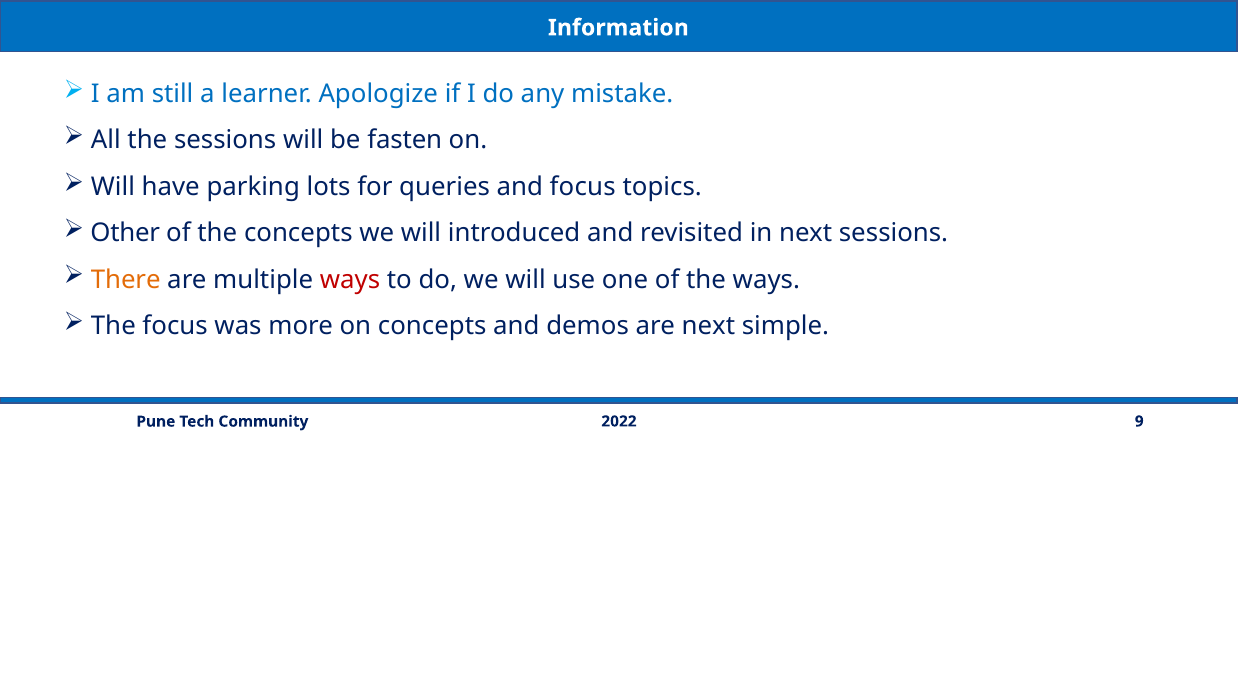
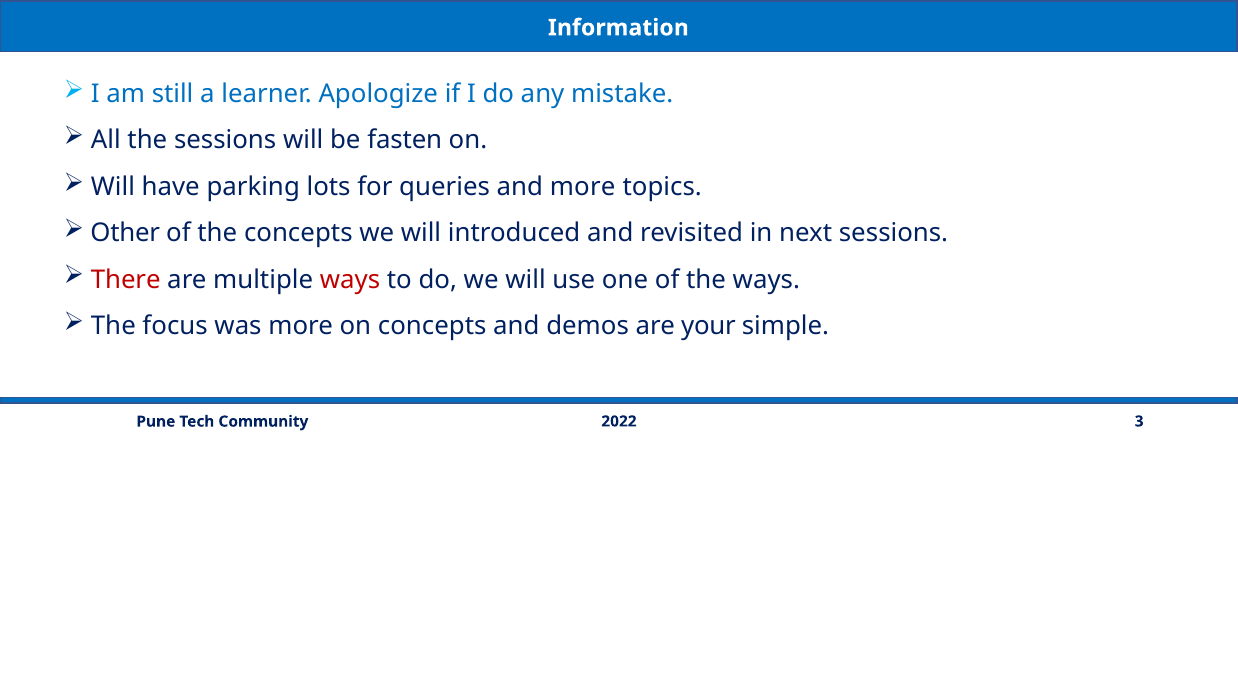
and focus: focus -> more (583, 187)
There colour: orange -> red (126, 280)
are next: next -> your (708, 326)
9: 9 -> 3 (1139, 422)
